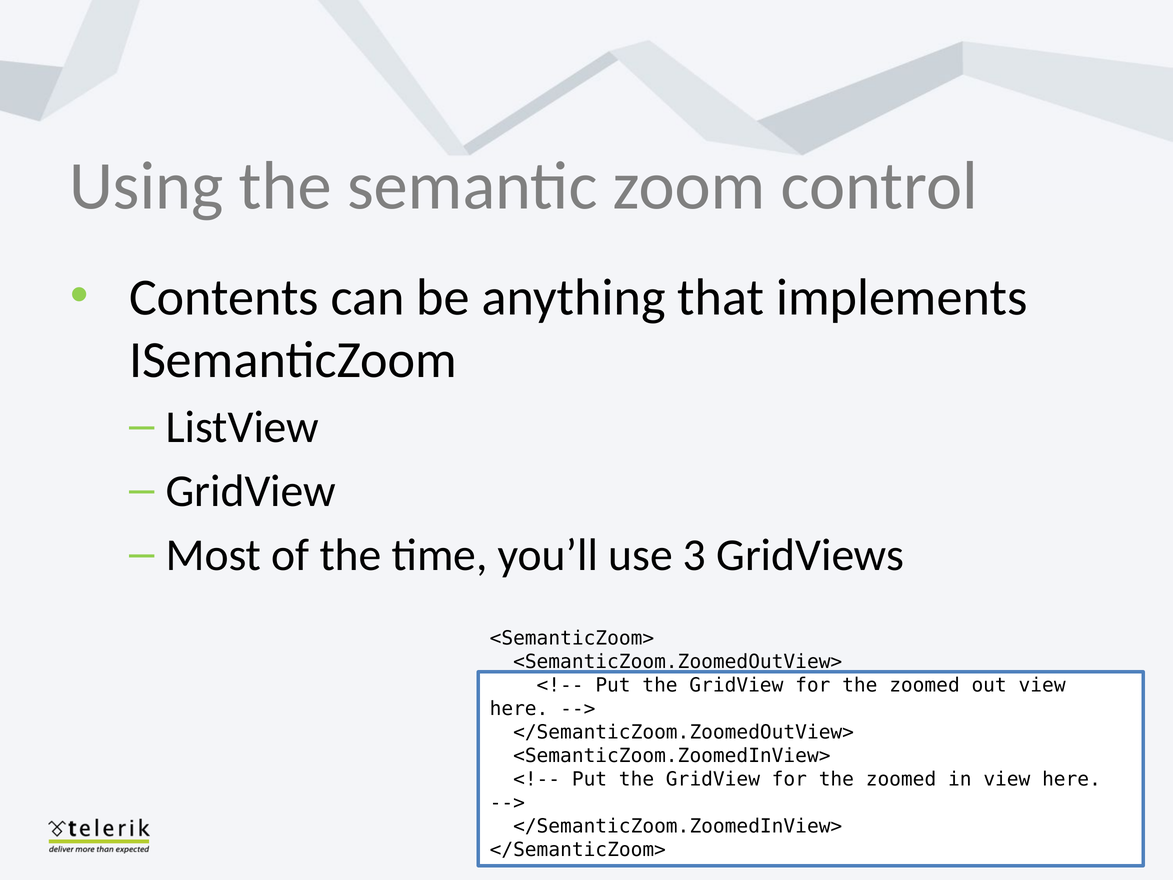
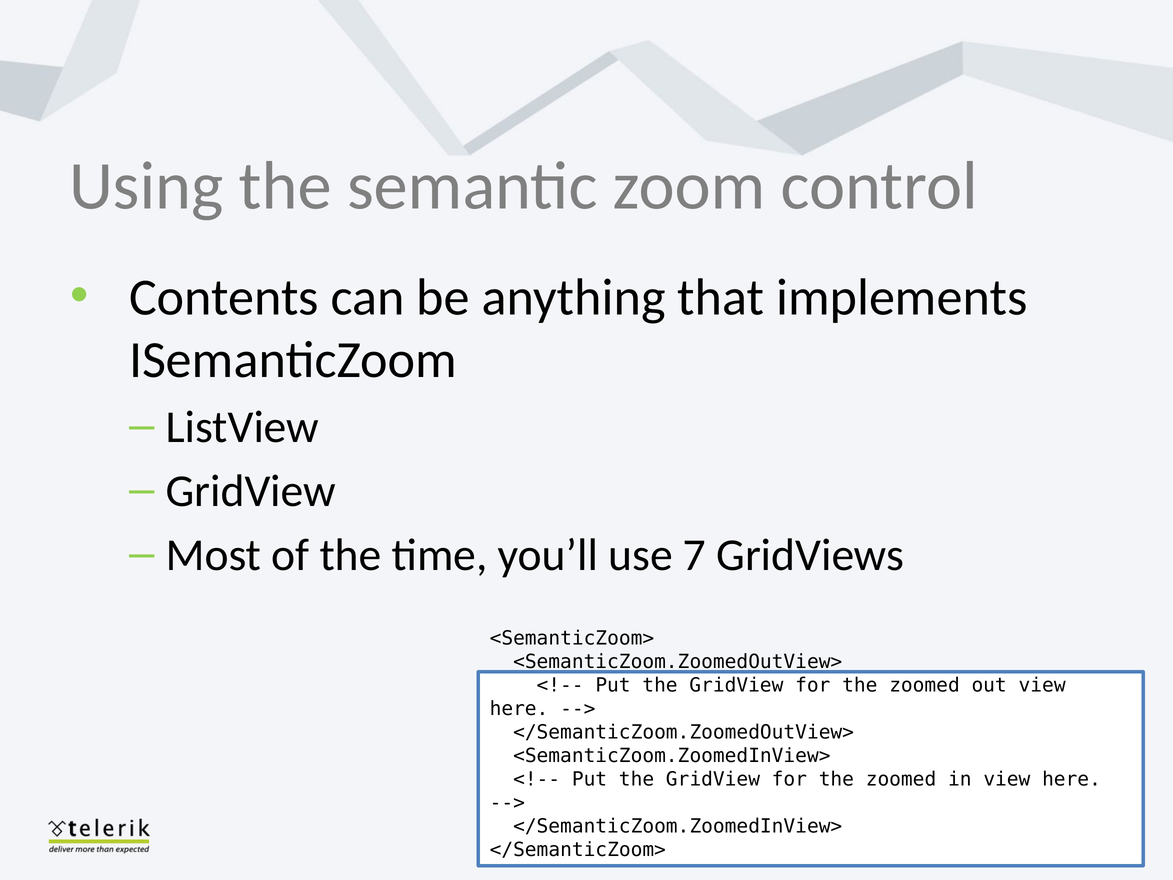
3: 3 -> 7 (694, 555)
